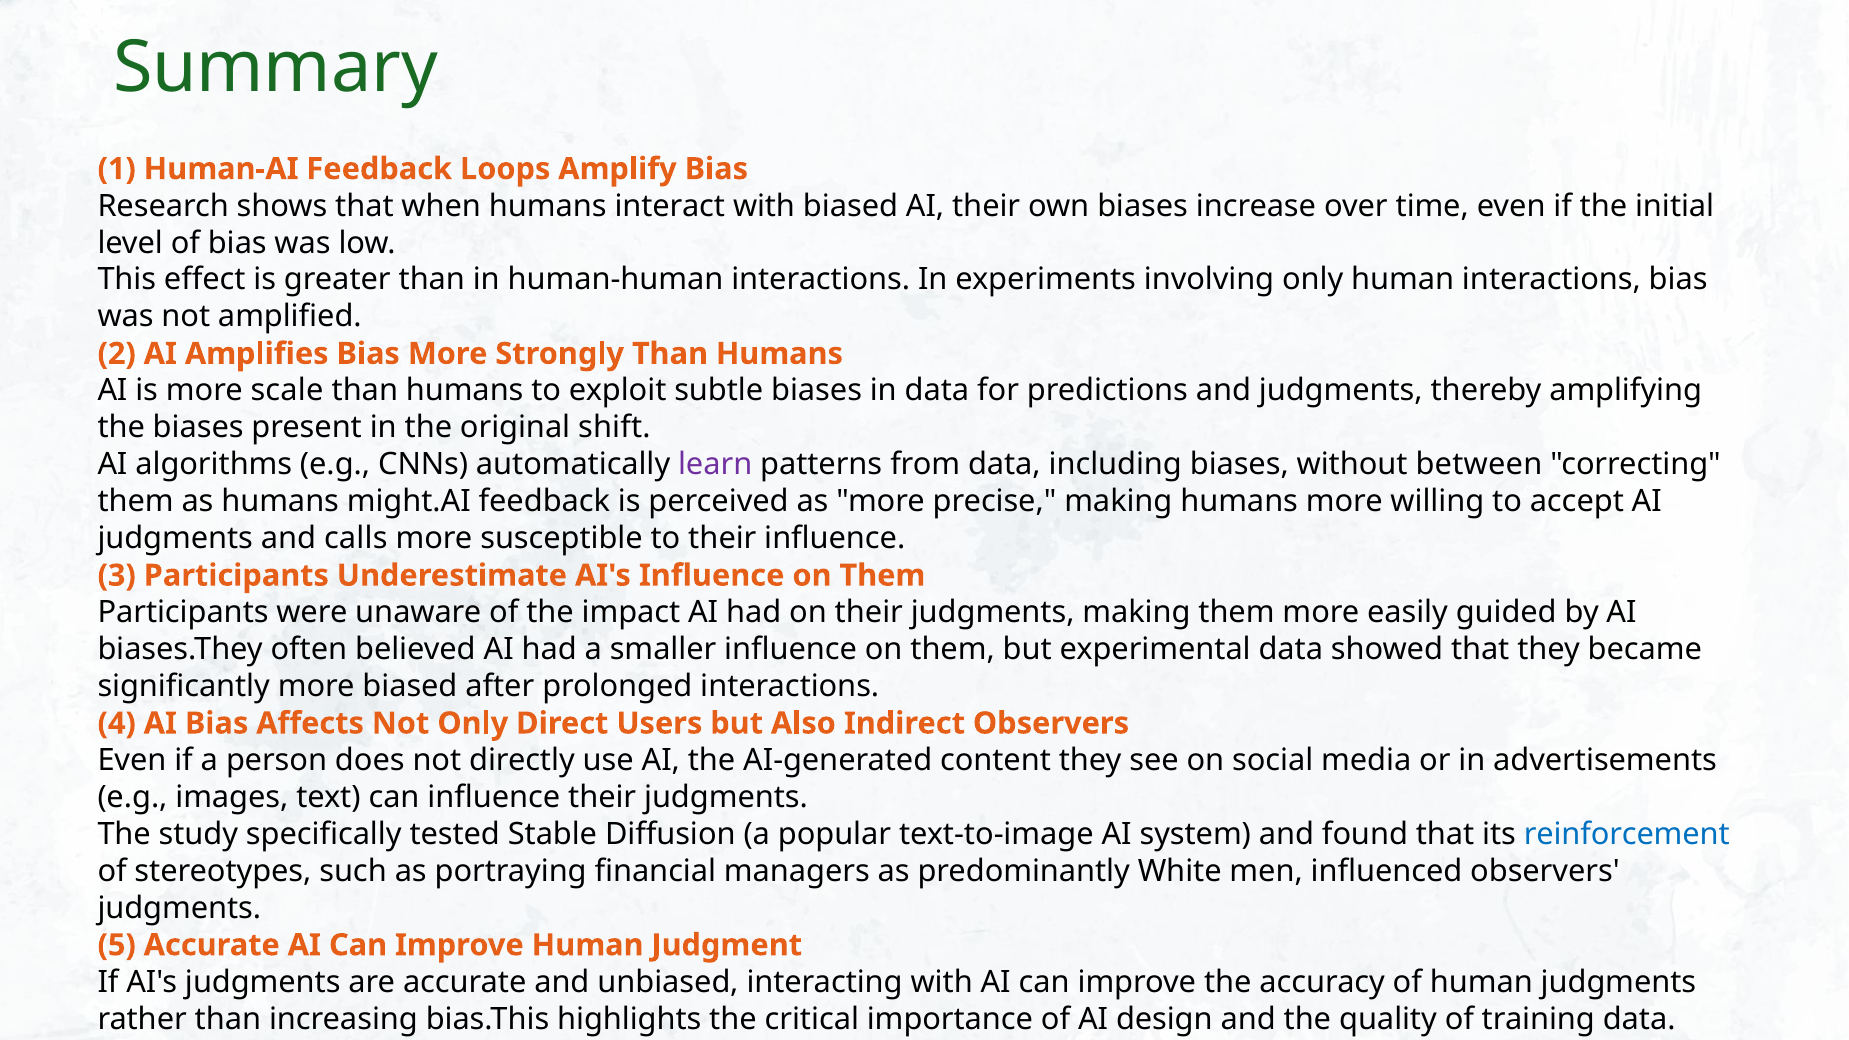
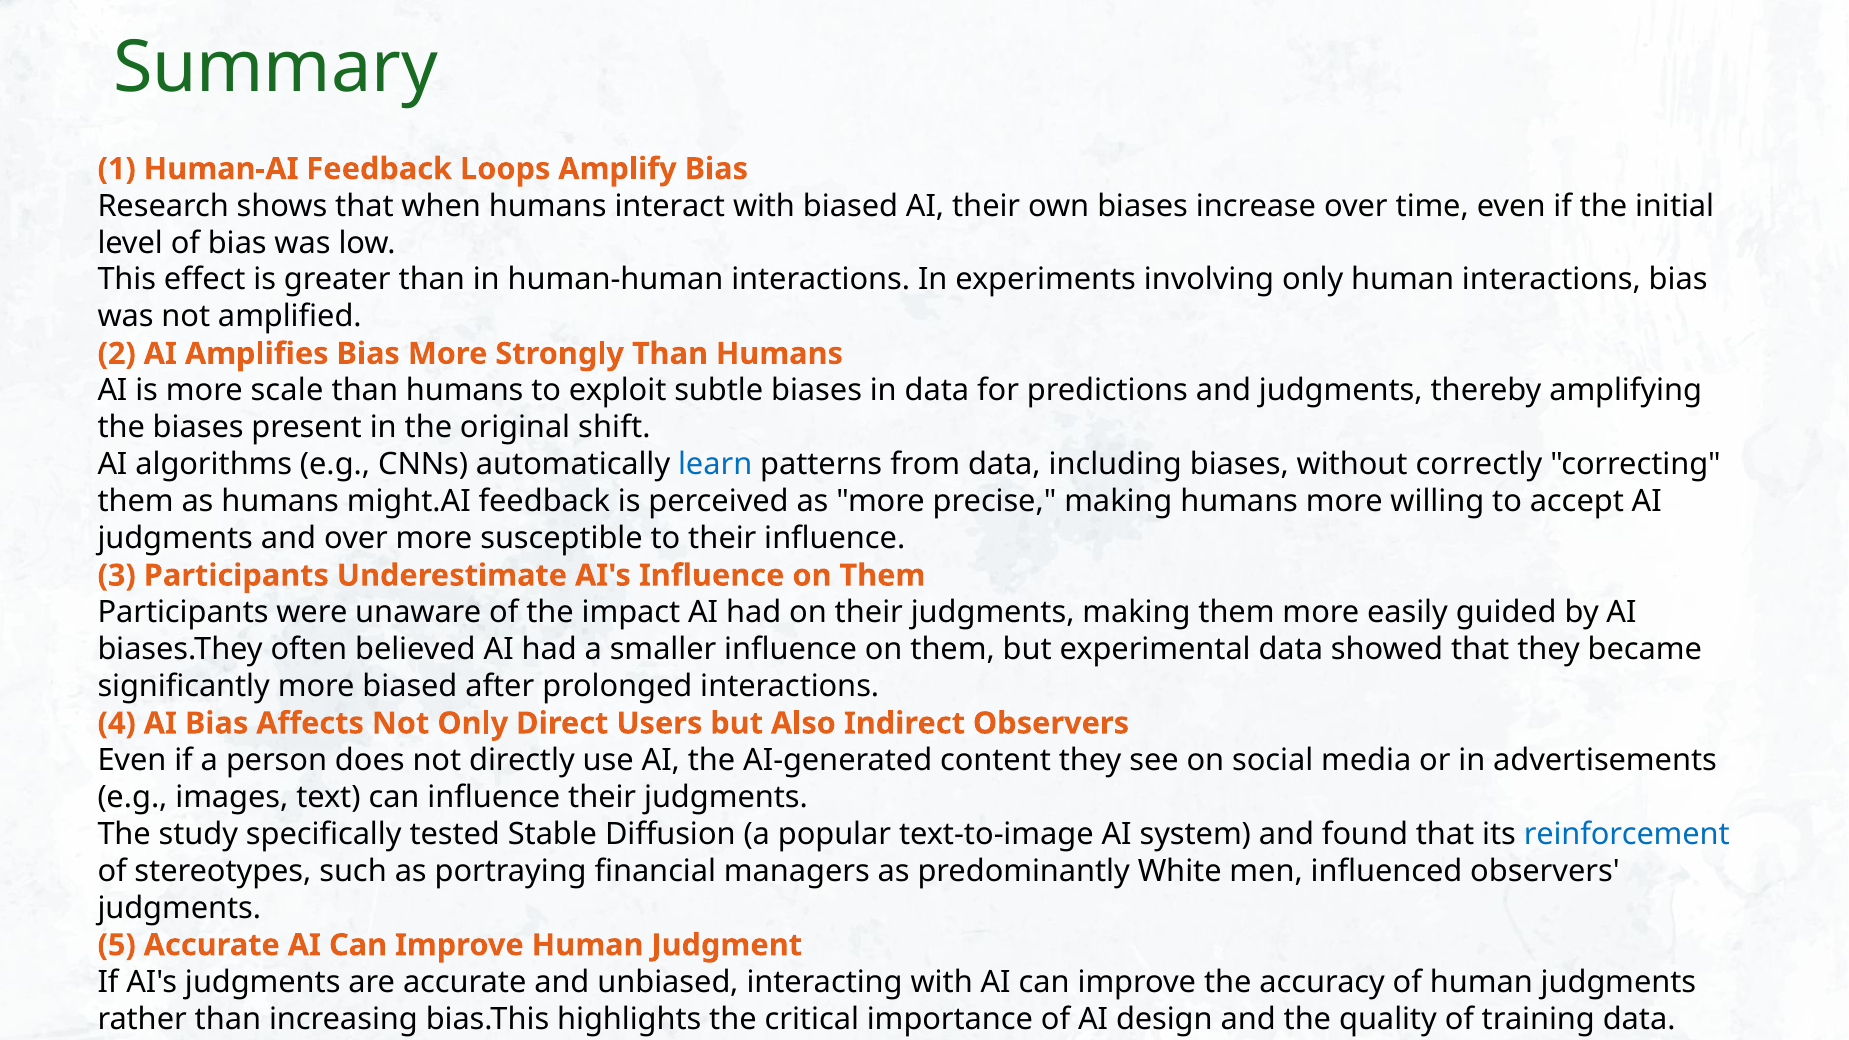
learn colour: purple -> blue (715, 465)
between: between -> correctly (1479, 465)
and calls: calls -> over (356, 539)
